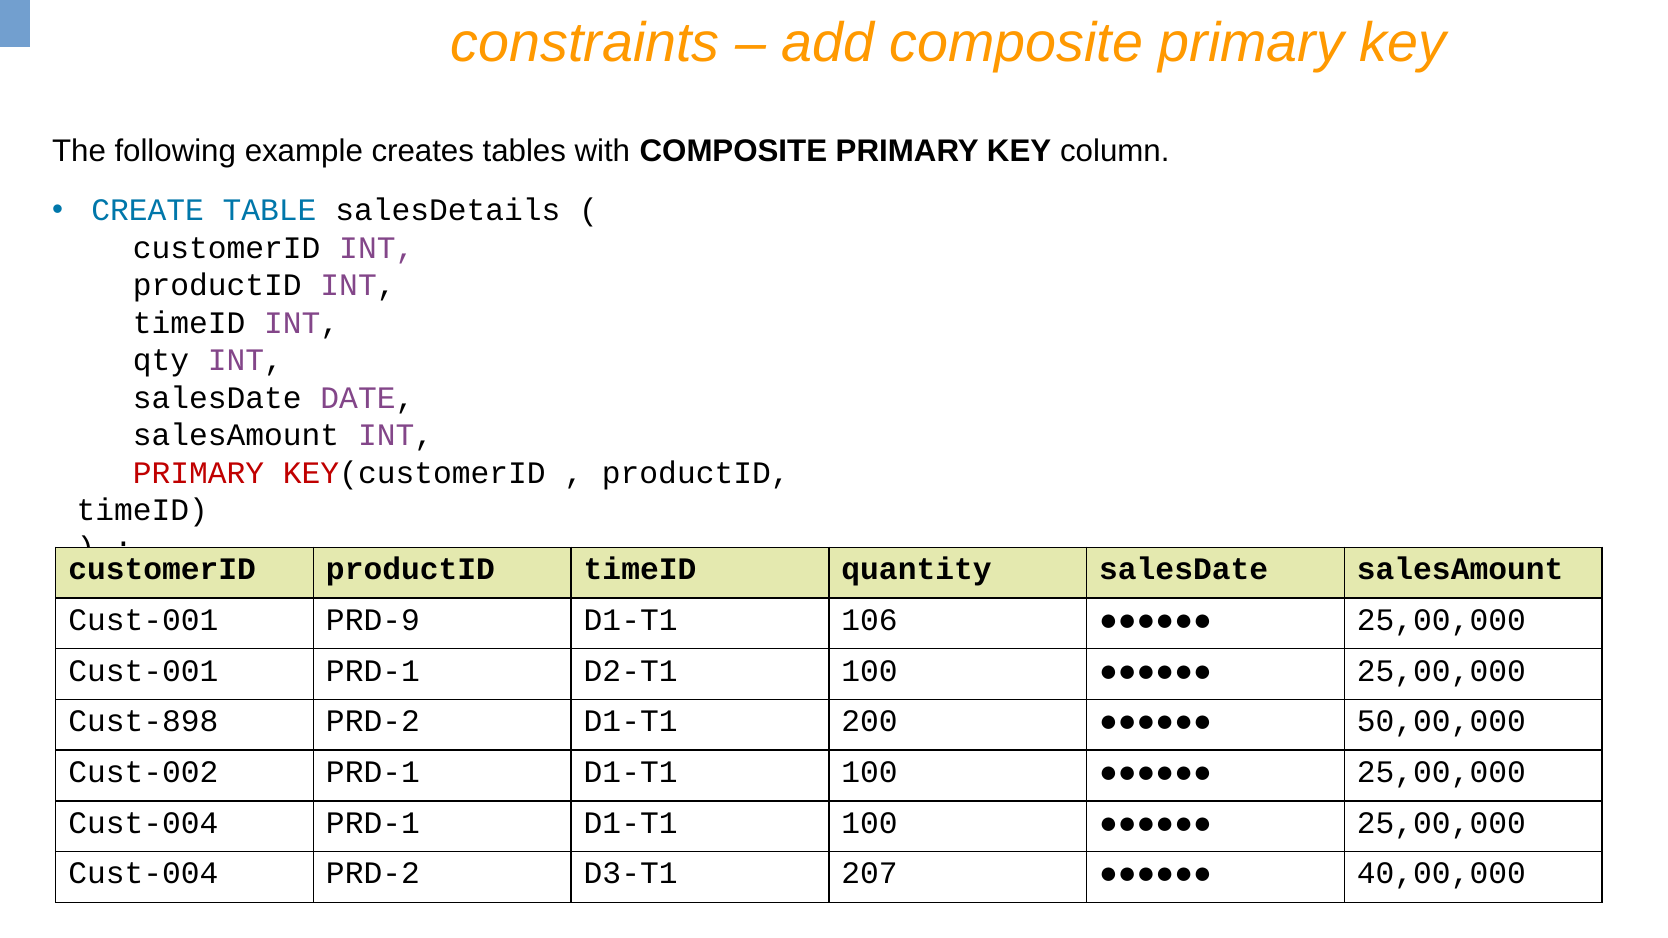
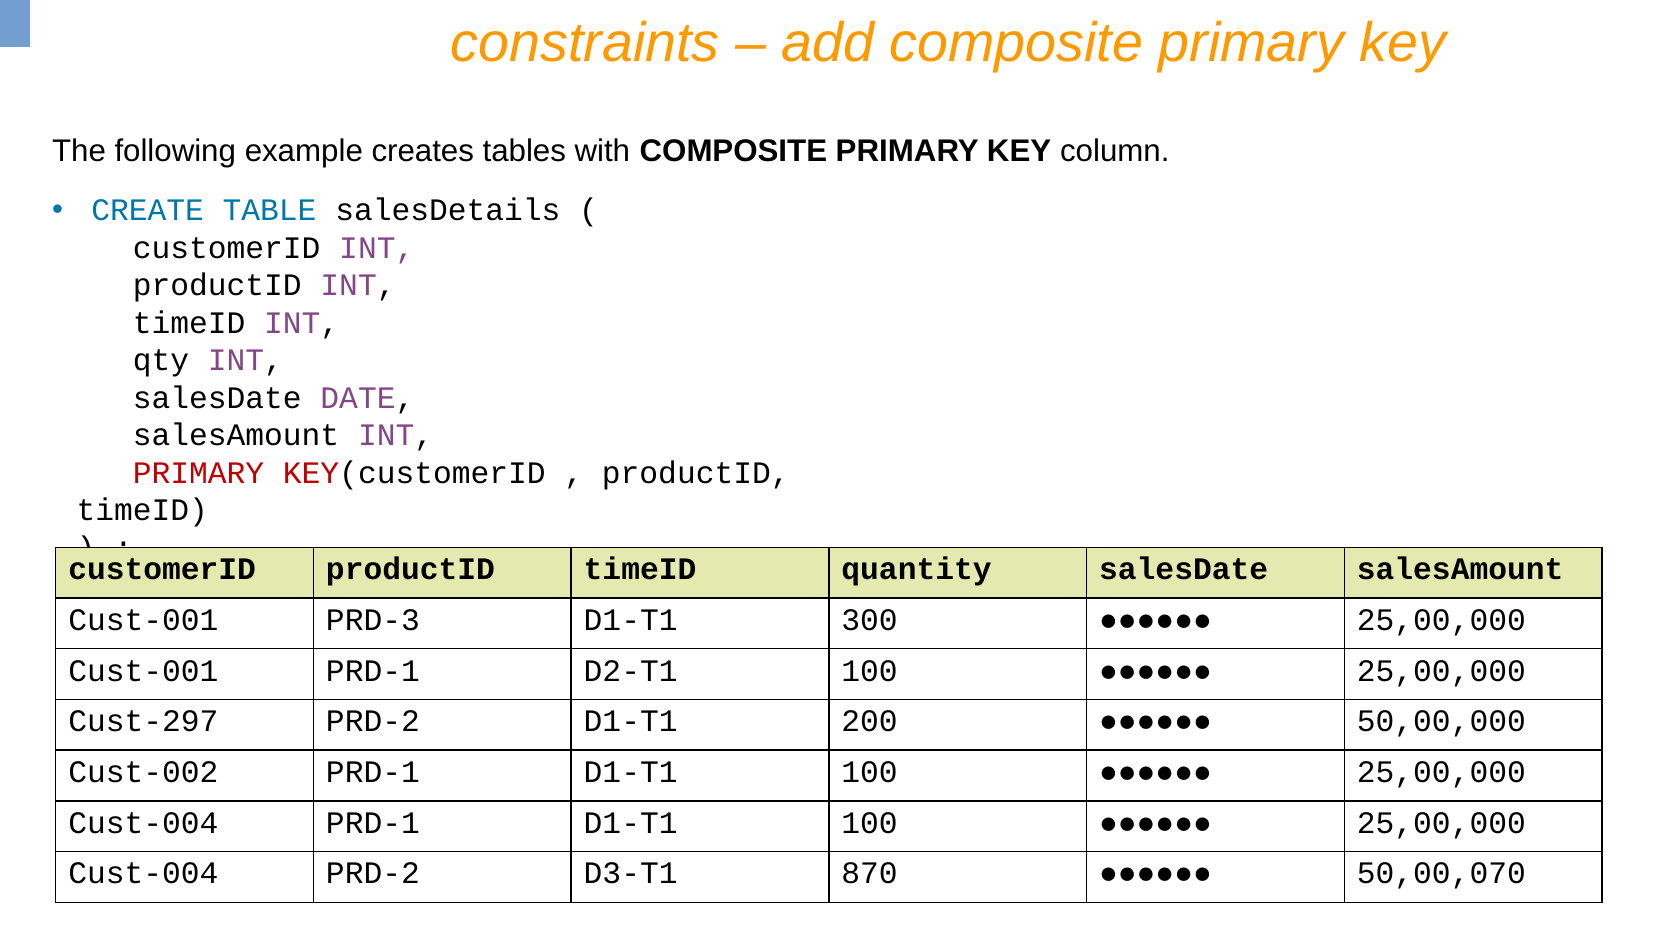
PRD-9: PRD-9 -> PRD-3 (373, 620)
106: 106 -> 300 (870, 620)
Cust-898: Cust-898 -> Cust-297 (143, 722)
207: 207 -> 870 (870, 874)
40,00,000: 40,00,000 -> 50,00,070 (1441, 874)
